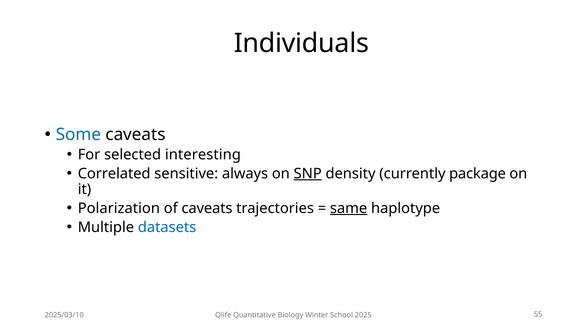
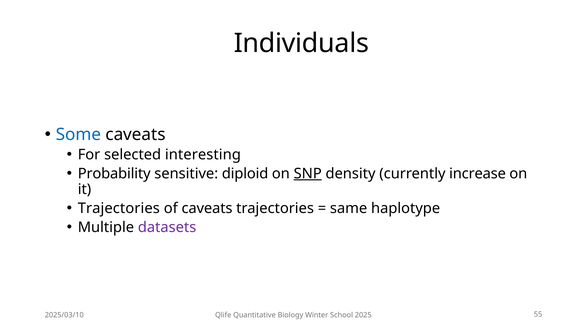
Correlated: Correlated -> Probability (114, 174)
always: always -> diploid (245, 174)
package: package -> increase (478, 174)
Polarization: Polarization -> Trajectories (119, 208)
same underline: present -> none (349, 208)
datasets colour: blue -> purple (167, 227)
